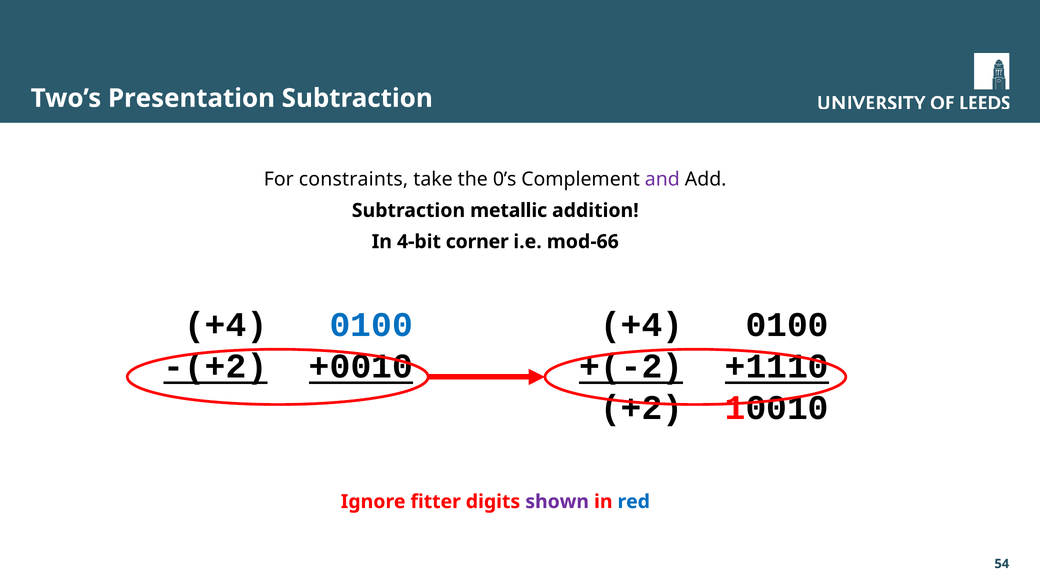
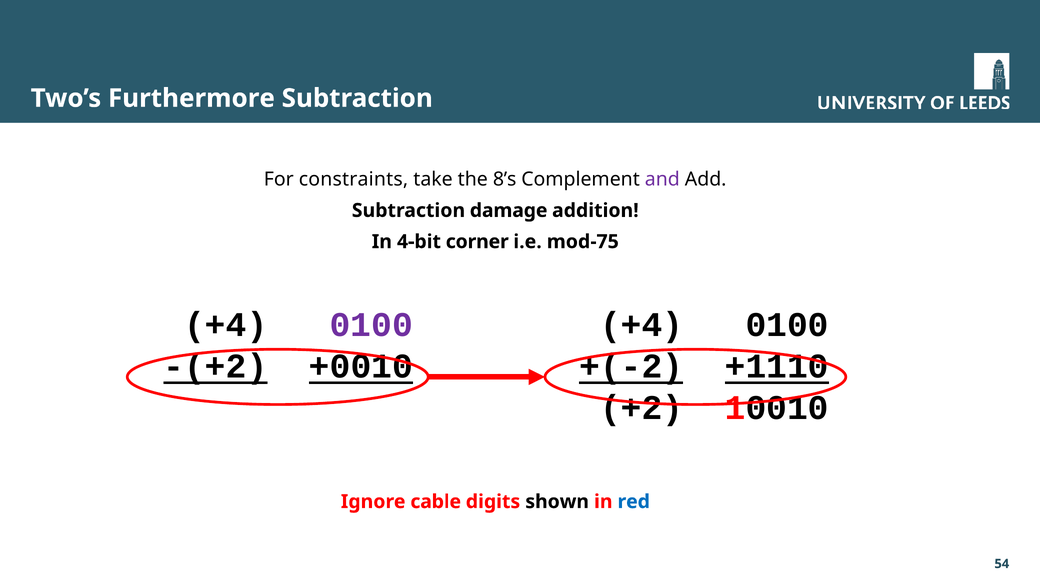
Presentation: Presentation -> Furthermore (191, 98)
0’s: 0’s -> 8’s (505, 179)
metallic: metallic -> damage (509, 211)
mod-66: mod-66 -> mod-75 (583, 242)
0100 colour: blue -> purple (371, 325)
fitter: fitter -> cable (436, 502)
shown colour: purple -> black (557, 502)
